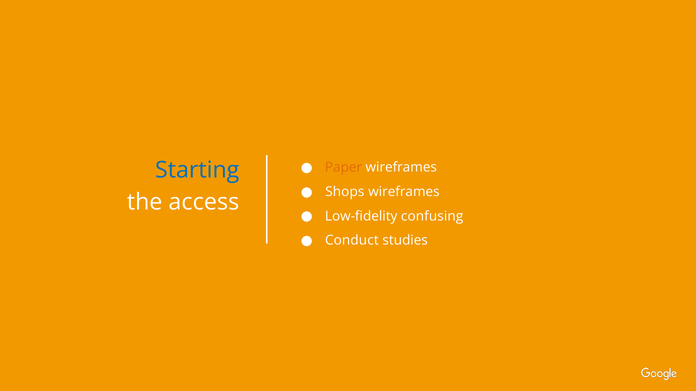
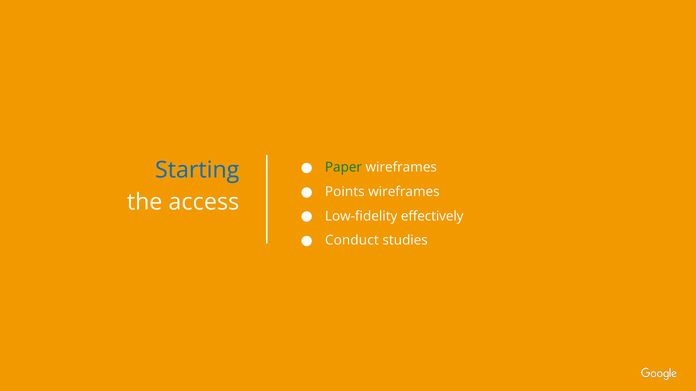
Paper colour: orange -> green (344, 168)
Shops: Shops -> Points (345, 192)
confusing: confusing -> effectively (432, 216)
